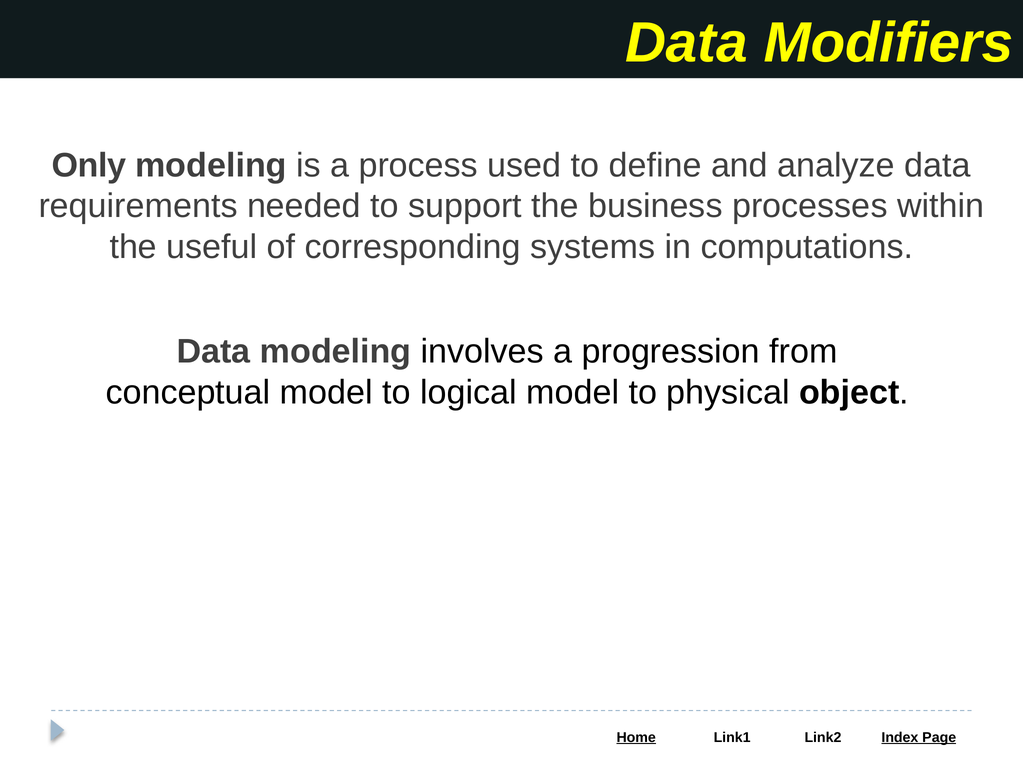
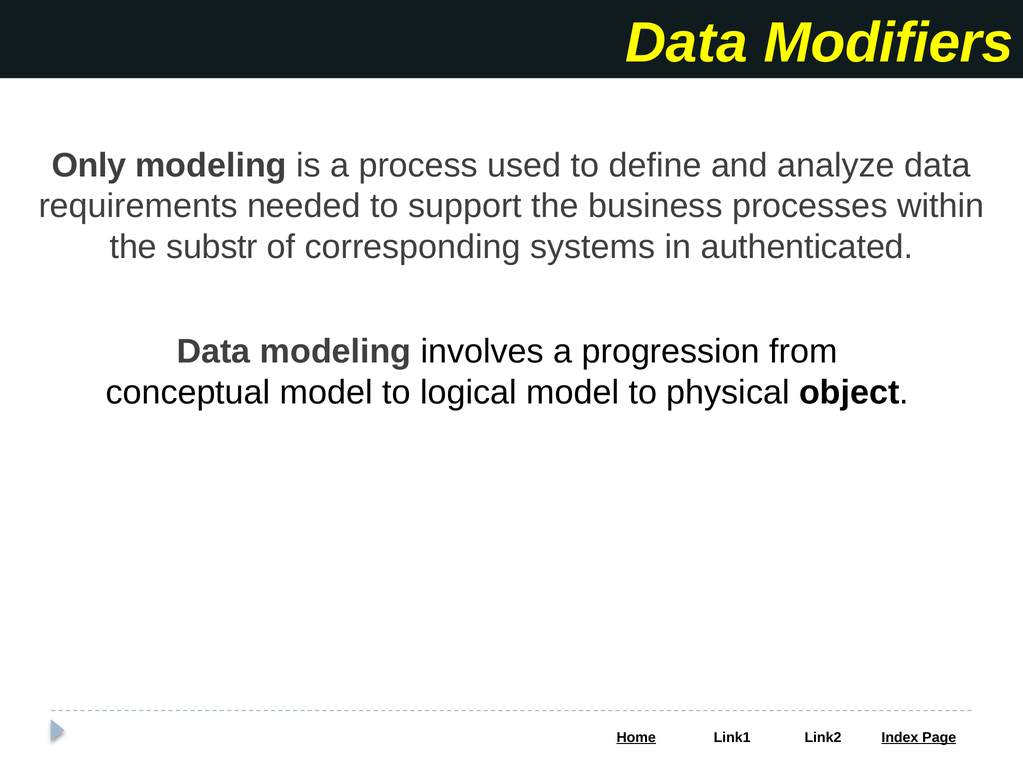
useful: useful -> substr (212, 247)
computations: computations -> authenticated (807, 247)
